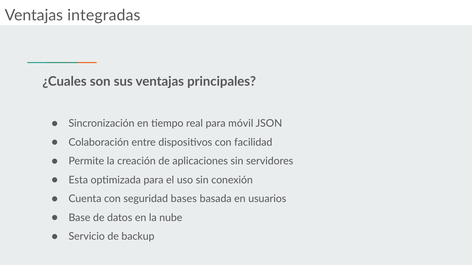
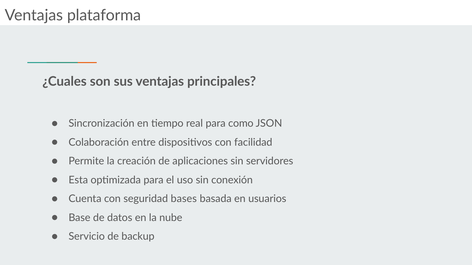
integradas: integradas -> plataforma (104, 15)
móvil: móvil -> como (241, 124)
